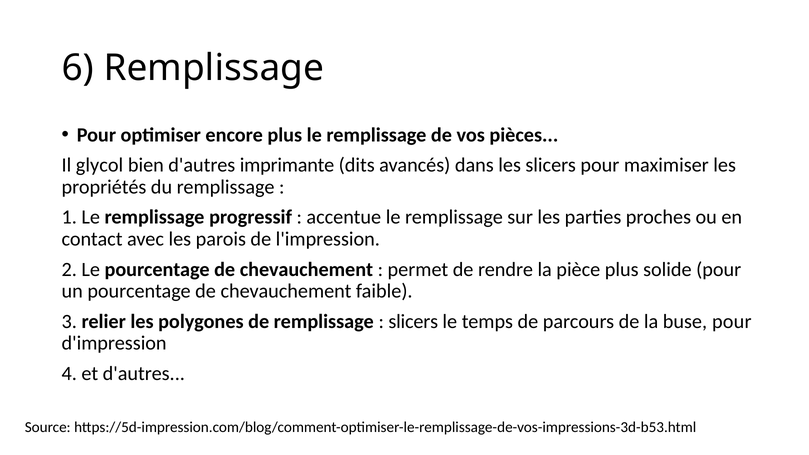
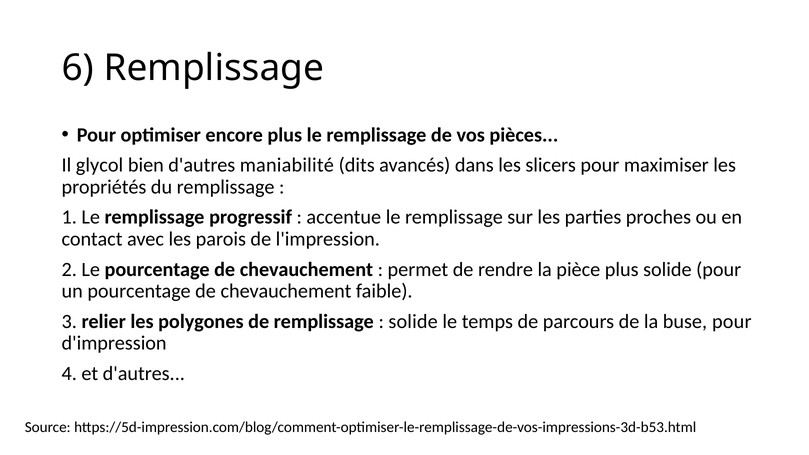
imprimante: imprimante -> maniabilité (287, 165)
slicers: slicers -> solide (413, 321)
